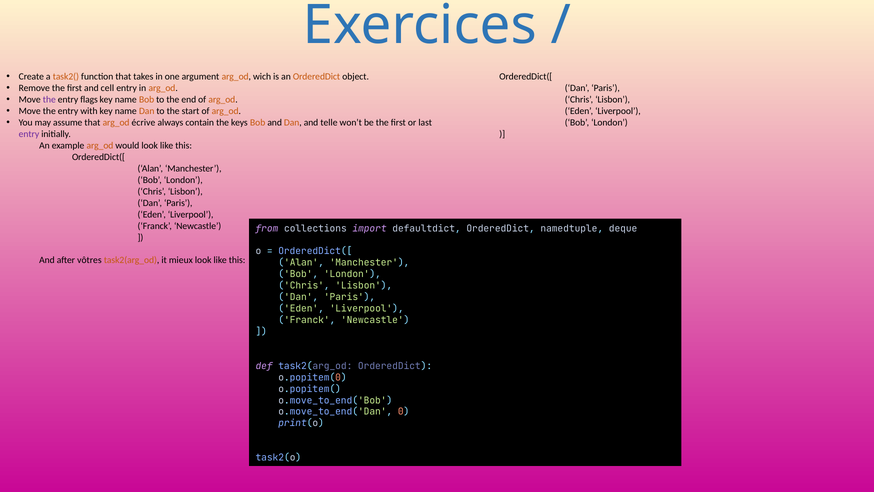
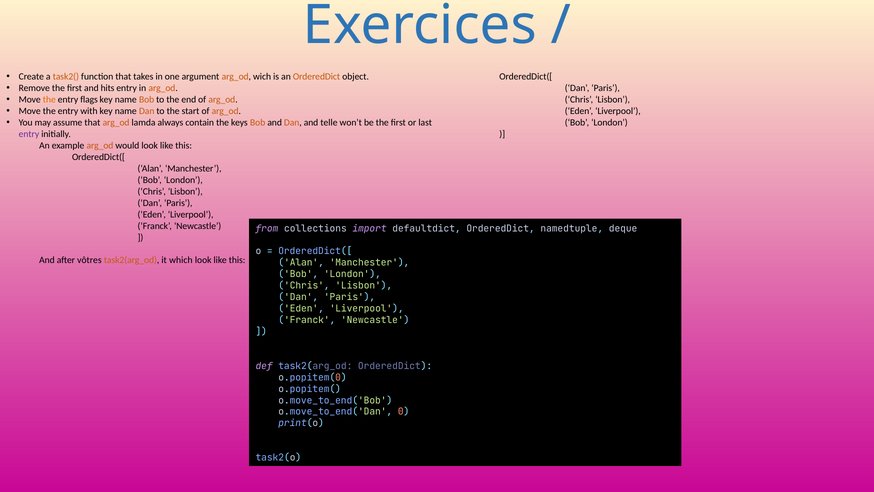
cell: cell -> hits (108, 88)
the colour: purple -> orange (49, 100)
écrive: écrive -> lamda (144, 123)
mieux: mieux -> which (181, 260)
